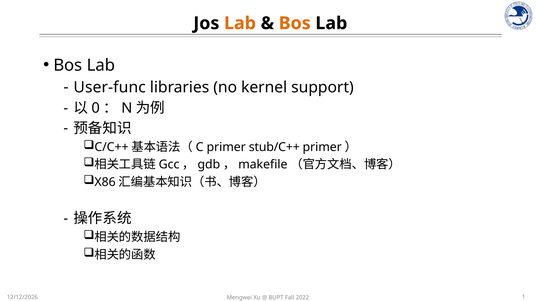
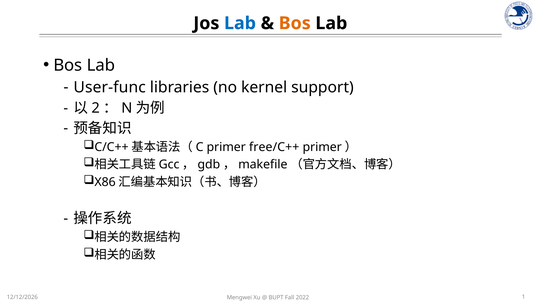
Lab colour: orange -> blue (240, 23)
0: 0 -> 2 (96, 108)
stub/C++: stub/C++ -> free/C++ (274, 147)
